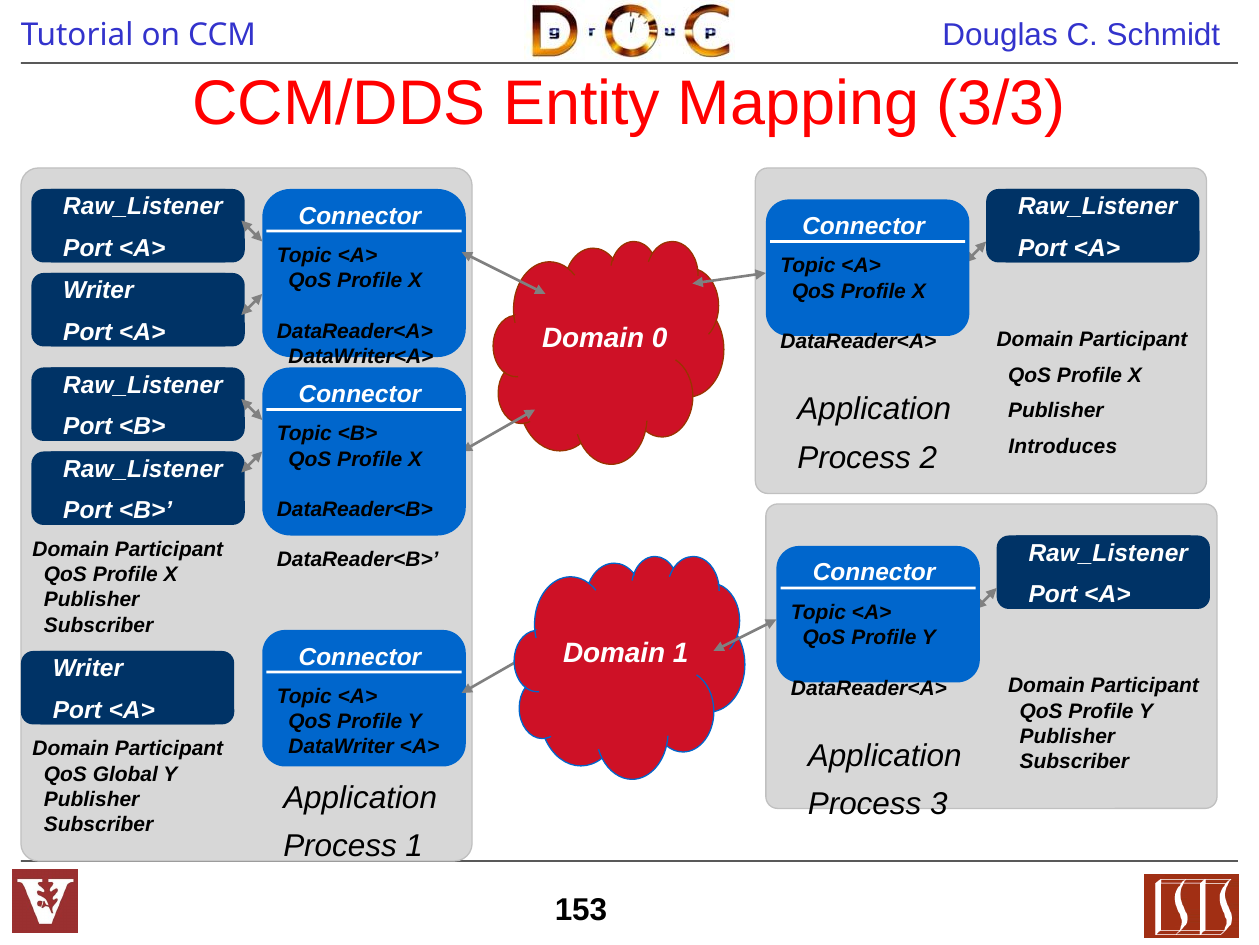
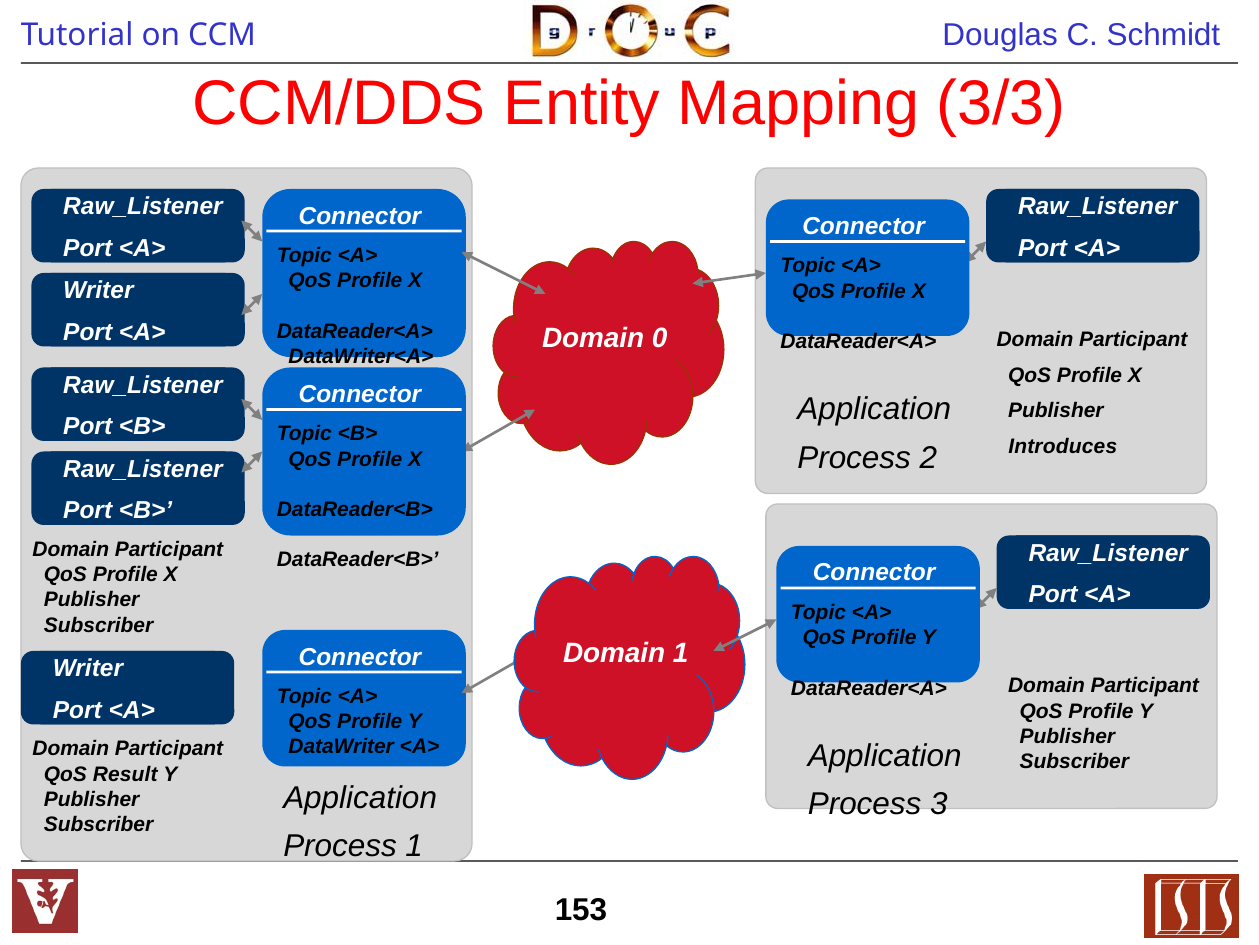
Global: Global -> Result (125, 774)
